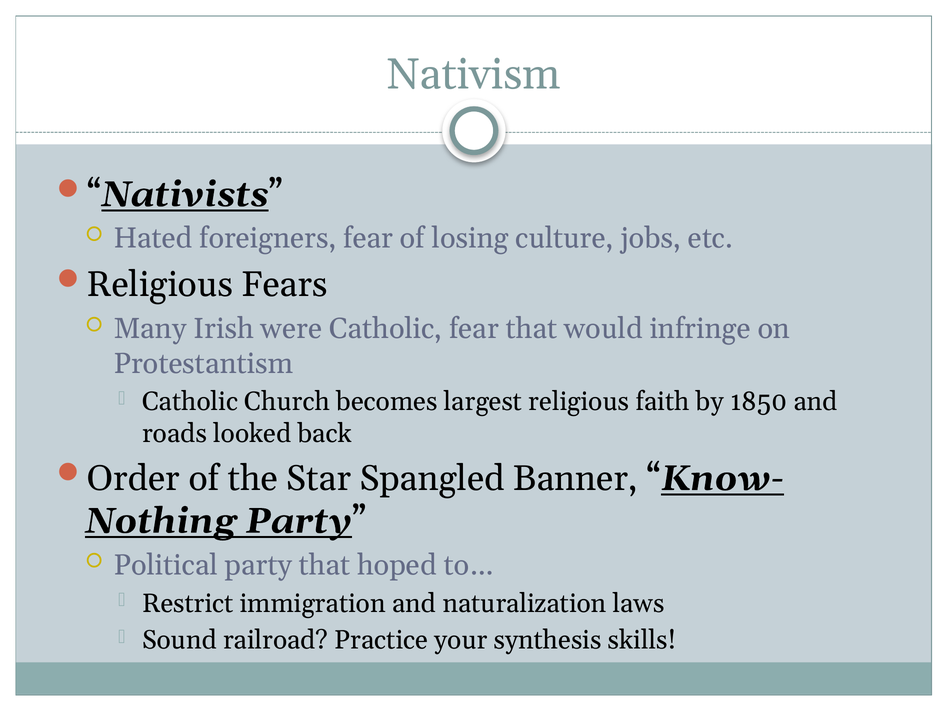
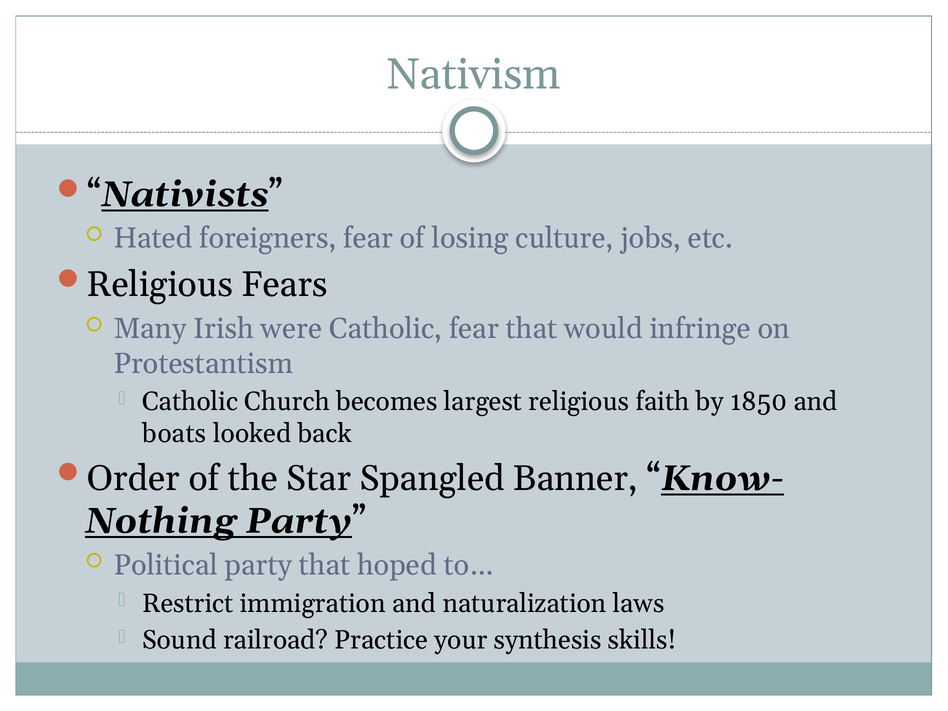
roads: roads -> boats (174, 433)
